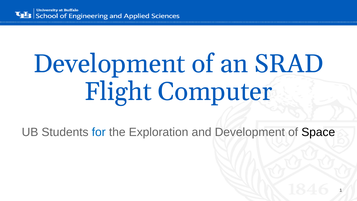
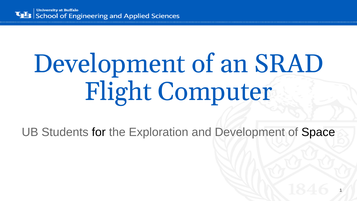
for colour: blue -> black (99, 132)
